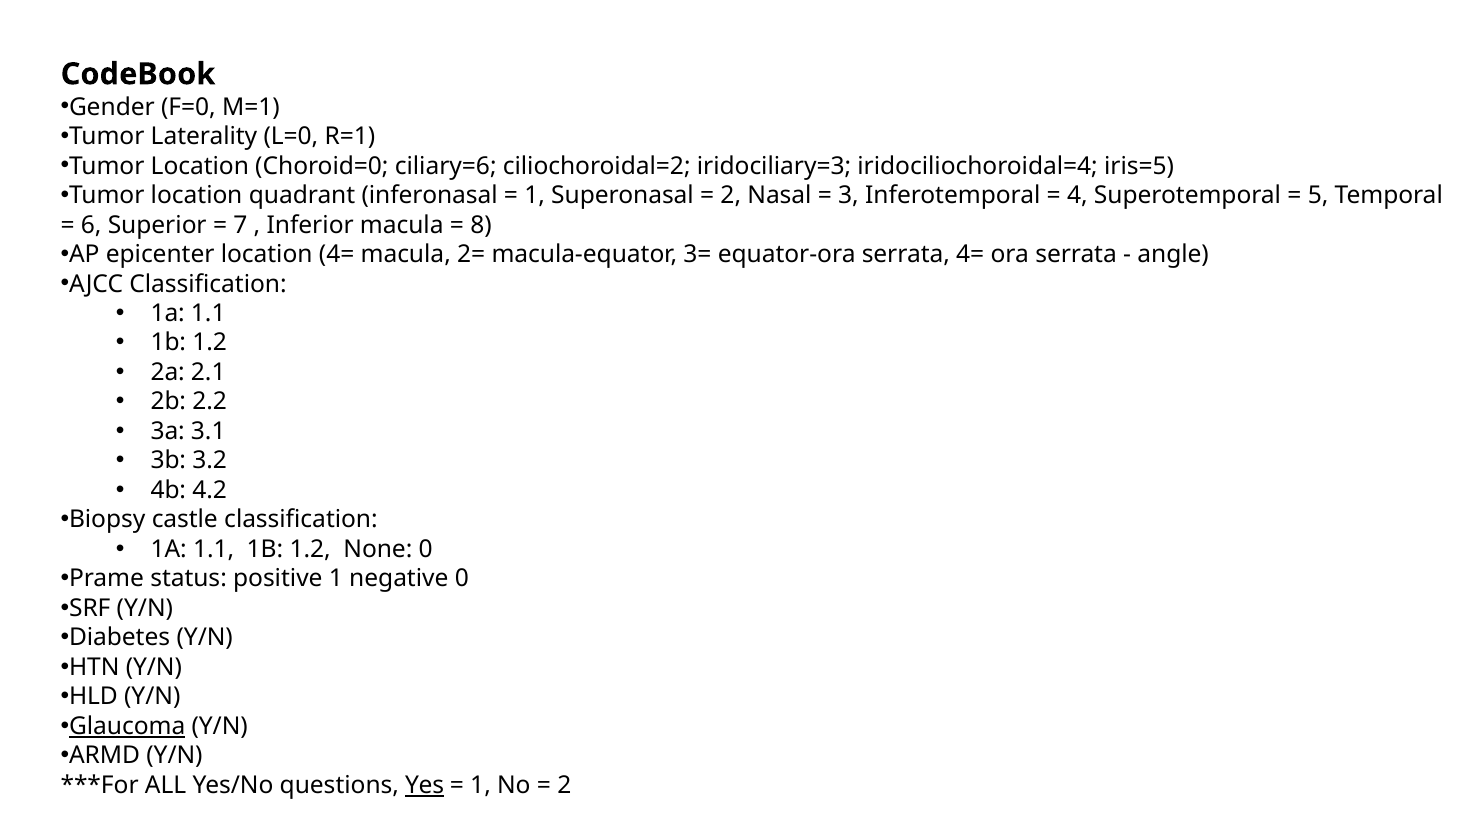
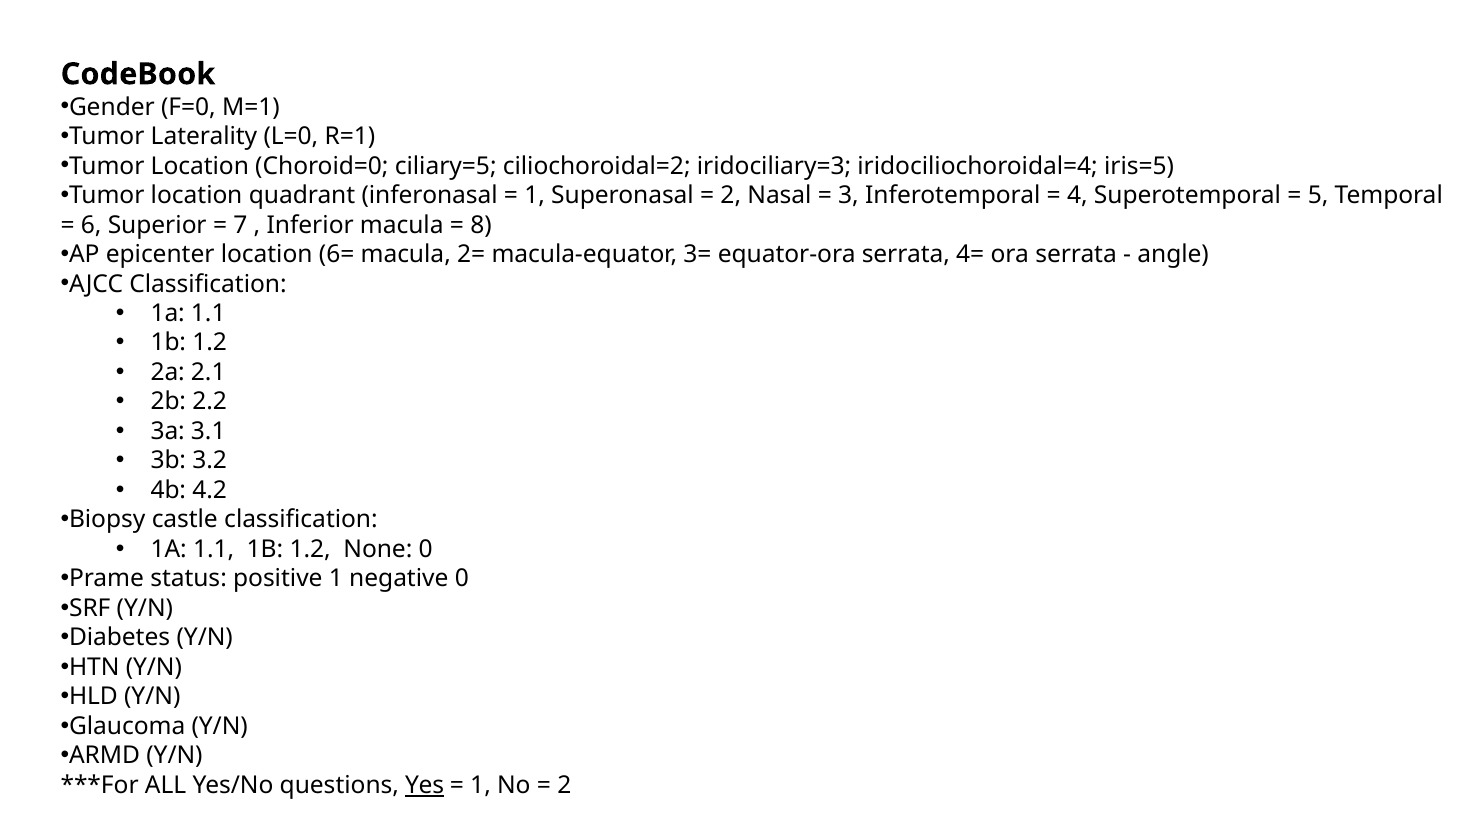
ciliary=6: ciliary=6 -> ciliary=5 (446, 166)
location 4=: 4= -> 6= (337, 254)
Glaucoma underline: present -> none (127, 726)
